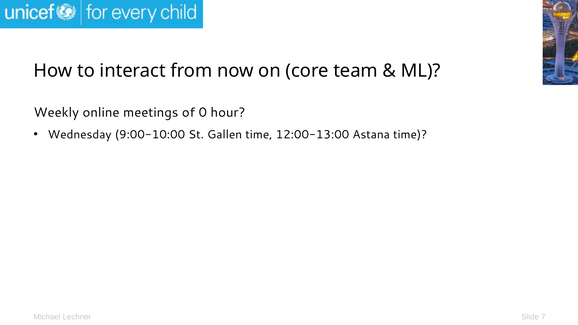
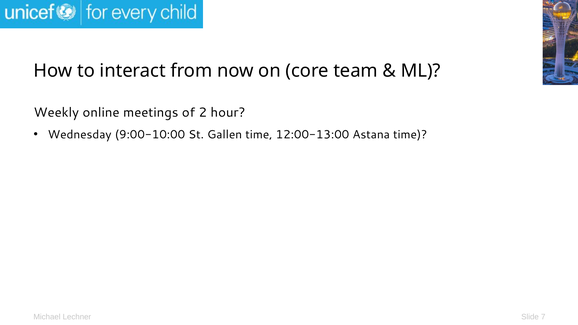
0: 0 -> 2 (203, 113)
